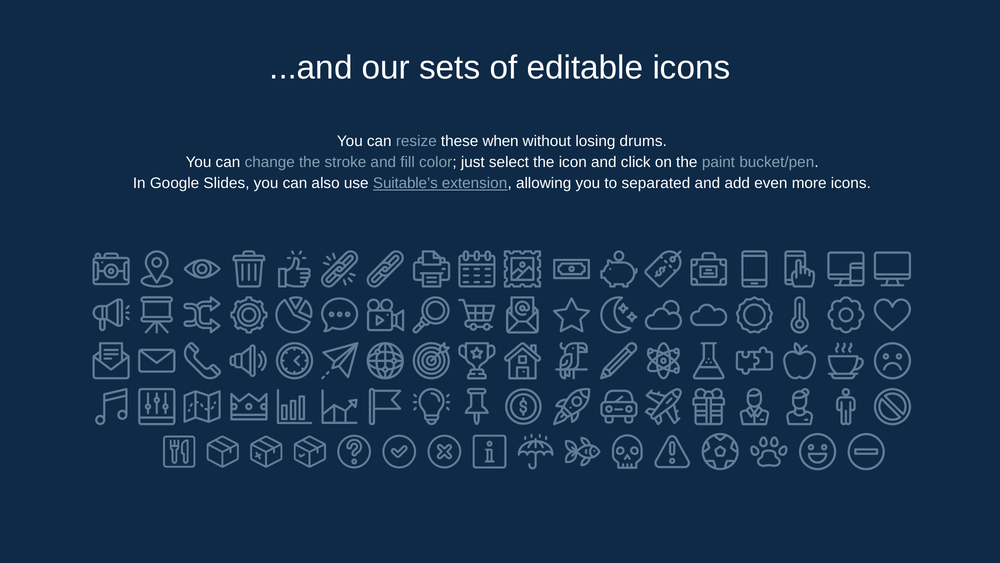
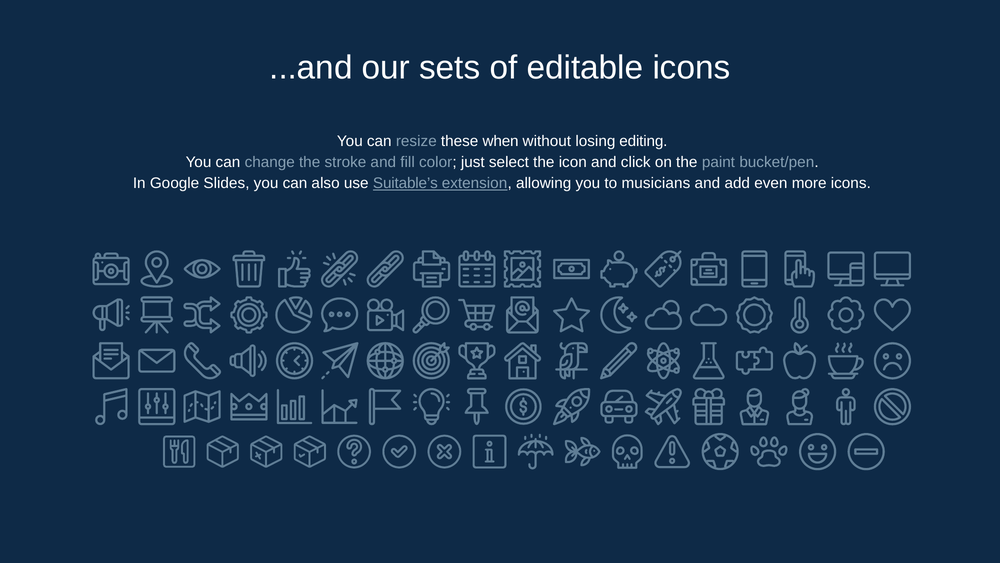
drums: drums -> editing (643, 141)
separated: separated -> musicians (656, 183)
